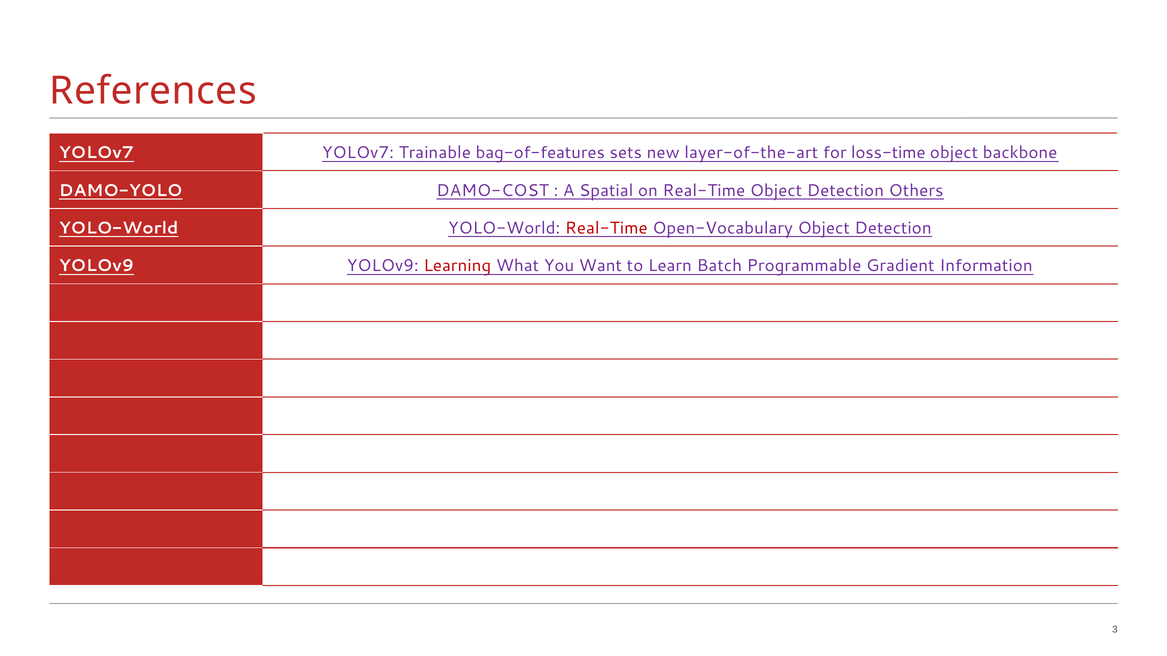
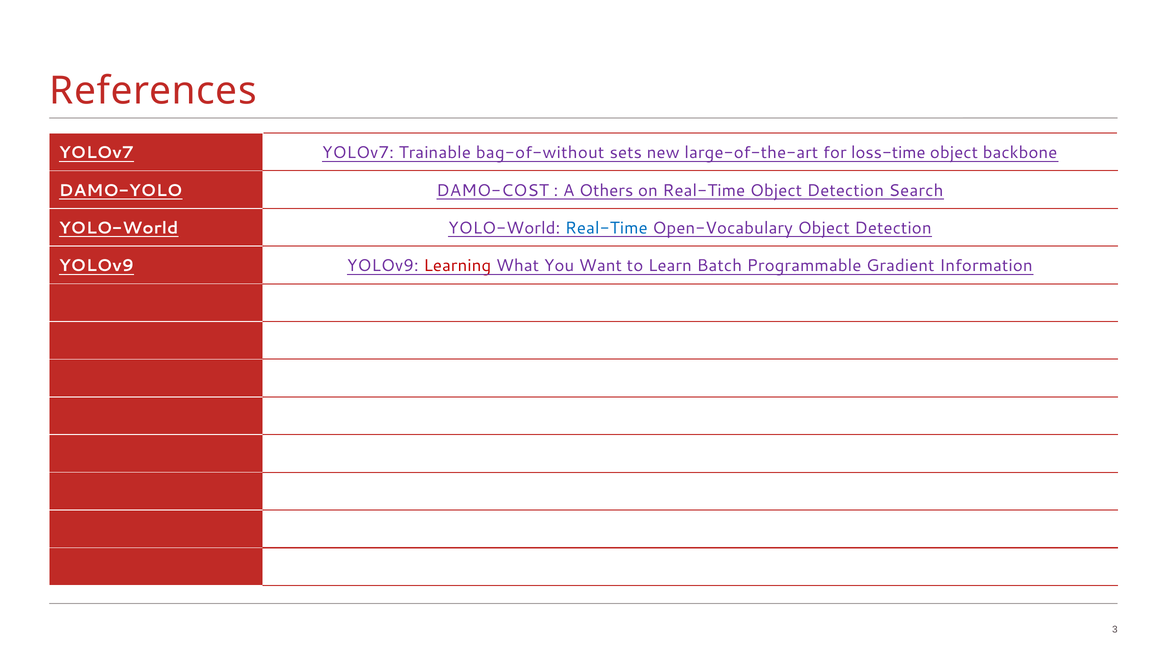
bag-of-features: bag-of-features -> bag-of-without (540, 153)
layer-of-the-art: layer-of-the-art -> large-of-the-art (751, 153)
Spatial: Spatial -> Others (606, 191)
Others: Others -> Search (916, 191)
Real-Time colour: red -> blue (606, 228)
